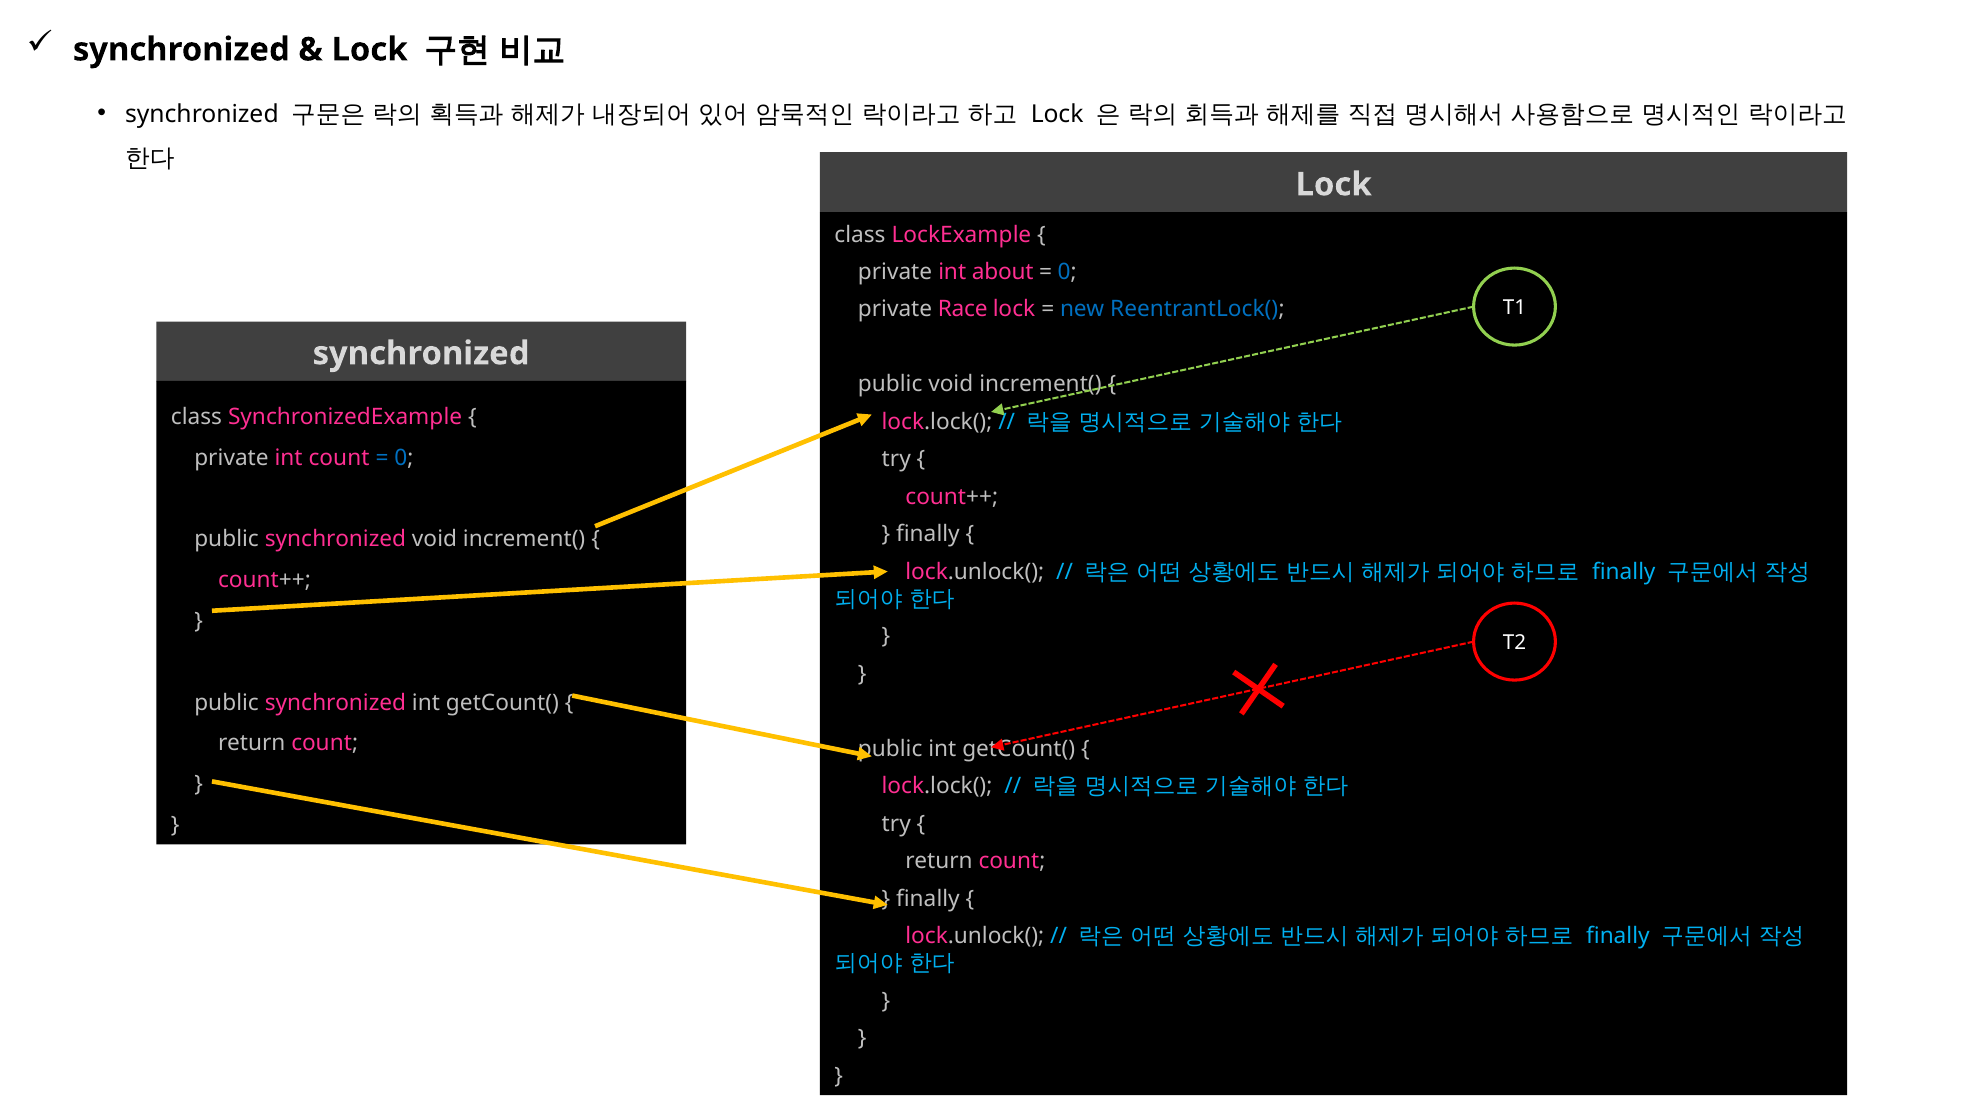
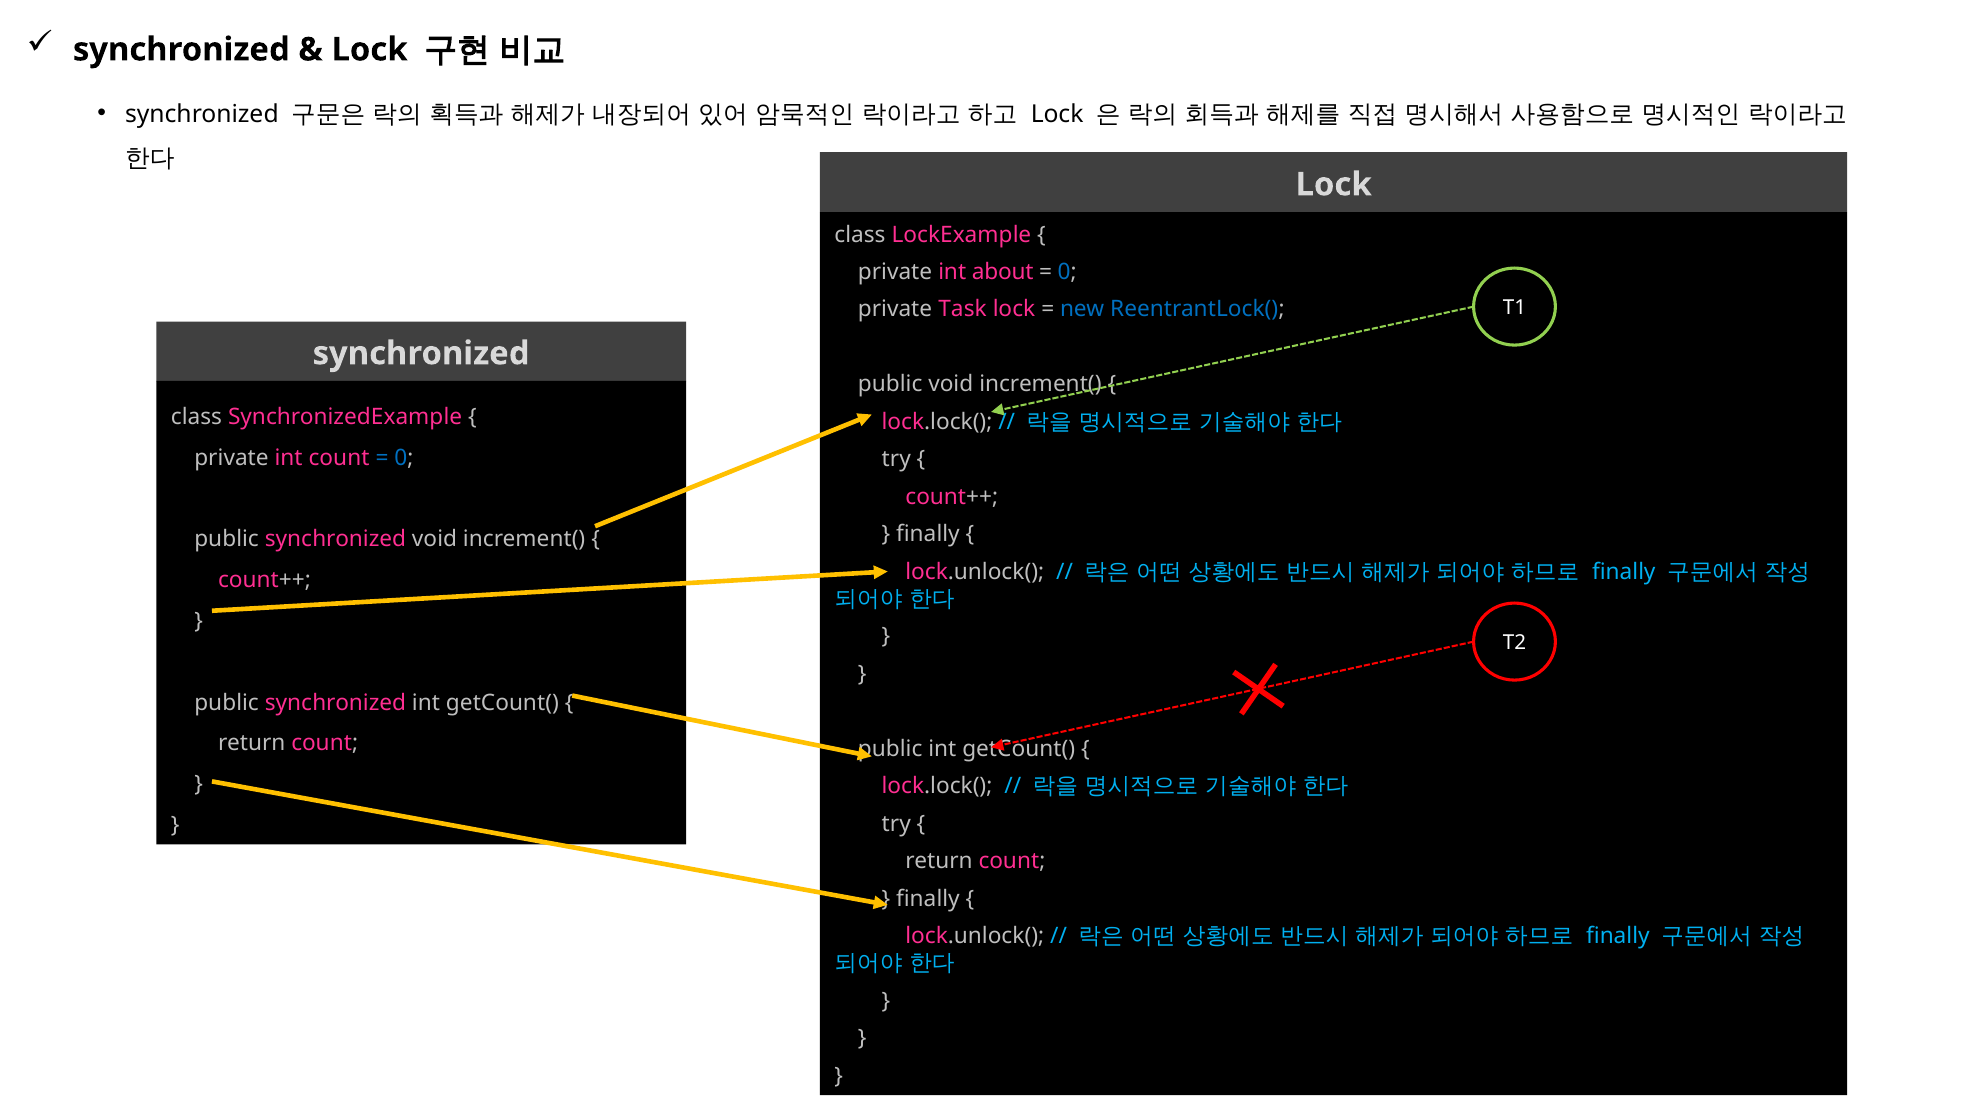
Race: Race -> Task (963, 310)
